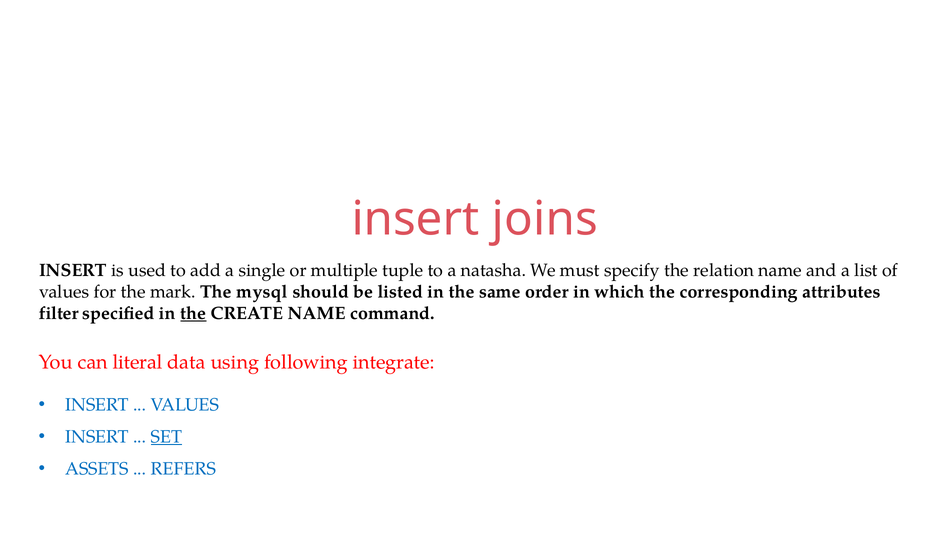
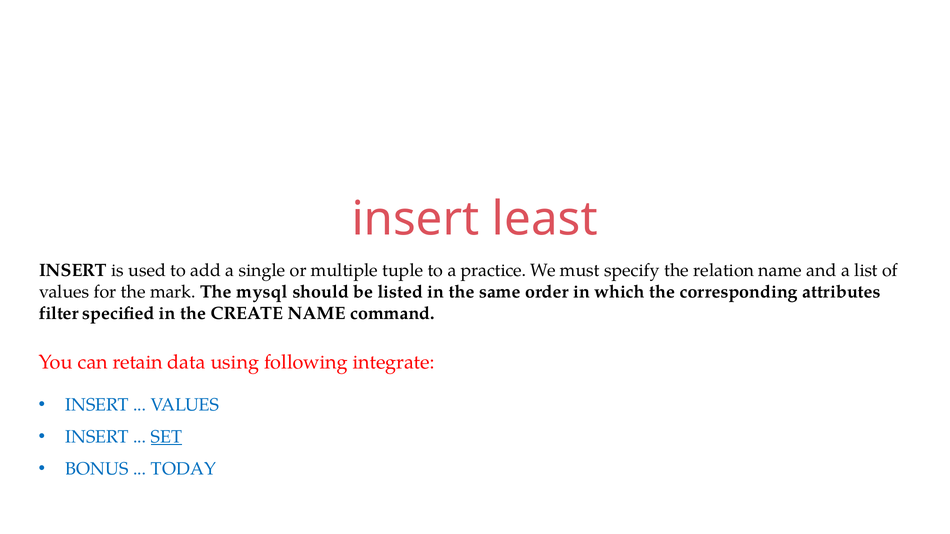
joins: joins -> least (545, 219)
natasha: natasha -> practice (494, 271)
the underline: present -> none (193, 313)
literal: literal -> retain (138, 363)
ASSETS: ASSETS -> BONUS (97, 469)
REFERS: REFERS -> TODAY (184, 469)
